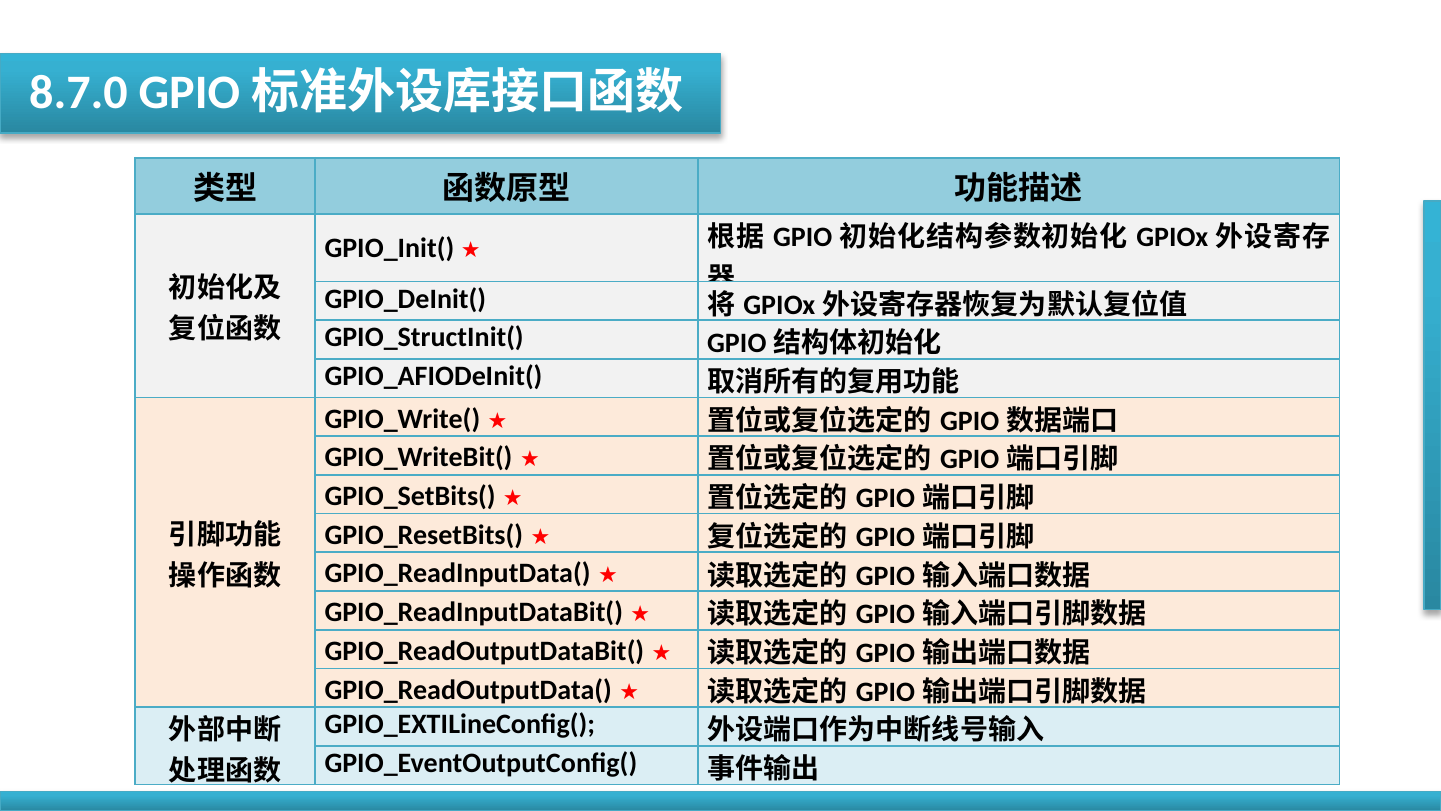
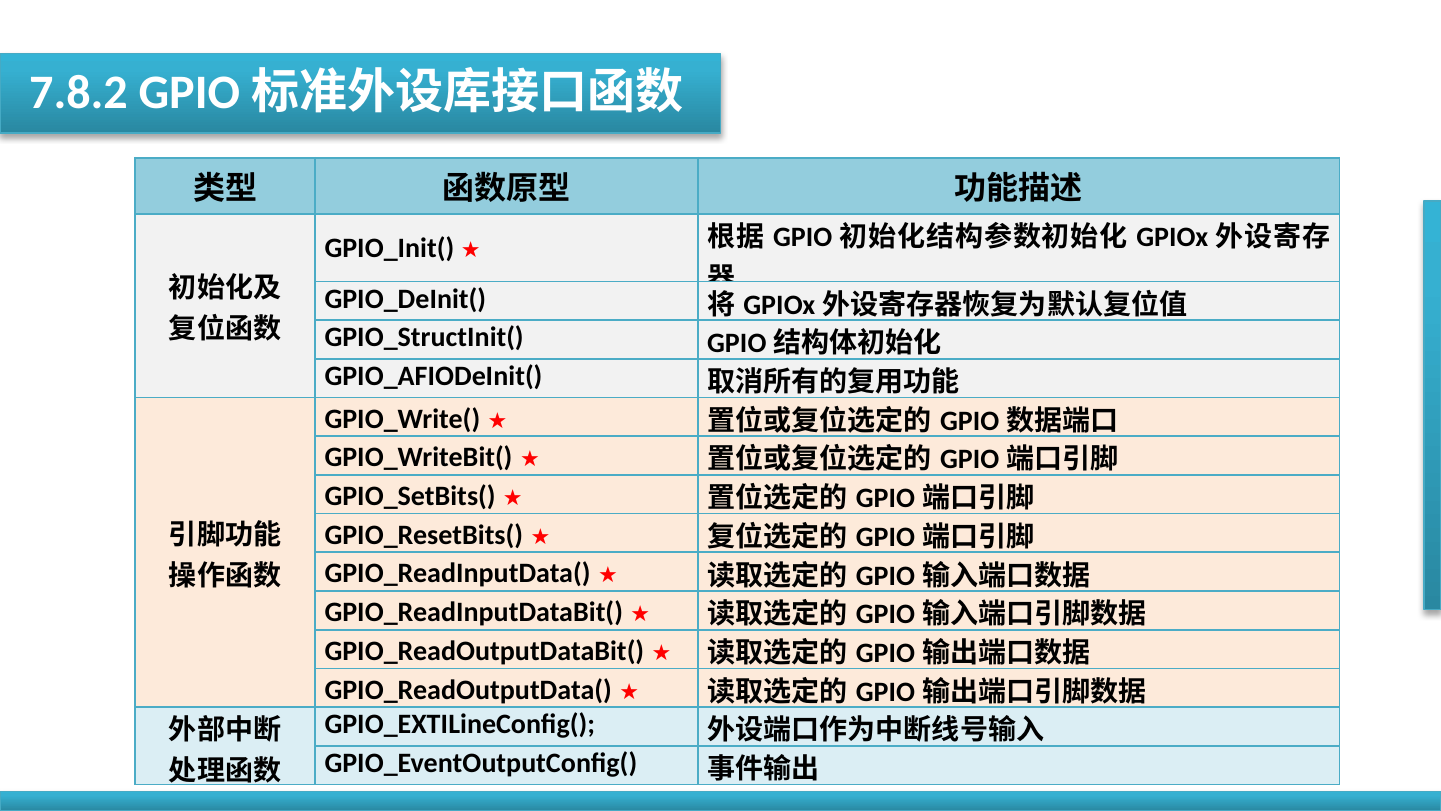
8.7.0: 8.7.0 -> 7.8.2 (78, 93)
